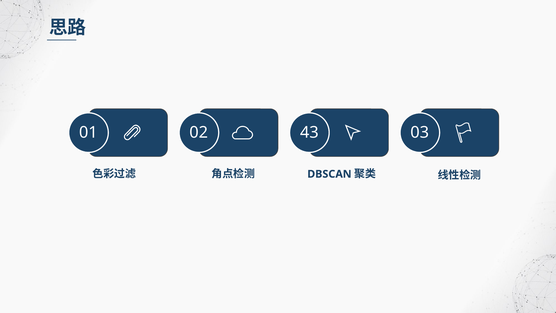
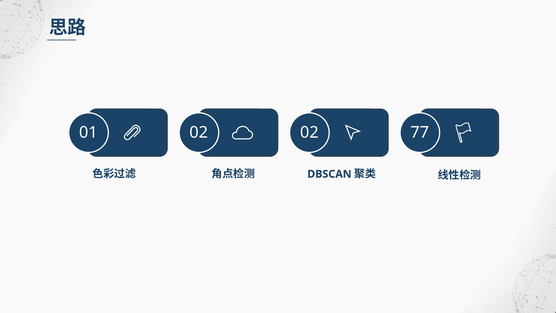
01 43: 43 -> 02 (309, 132)
03: 03 -> 77 (420, 132)
